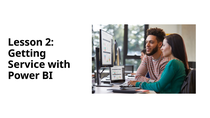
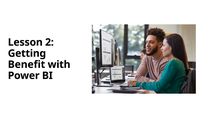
Service: Service -> Benefit (27, 65)
